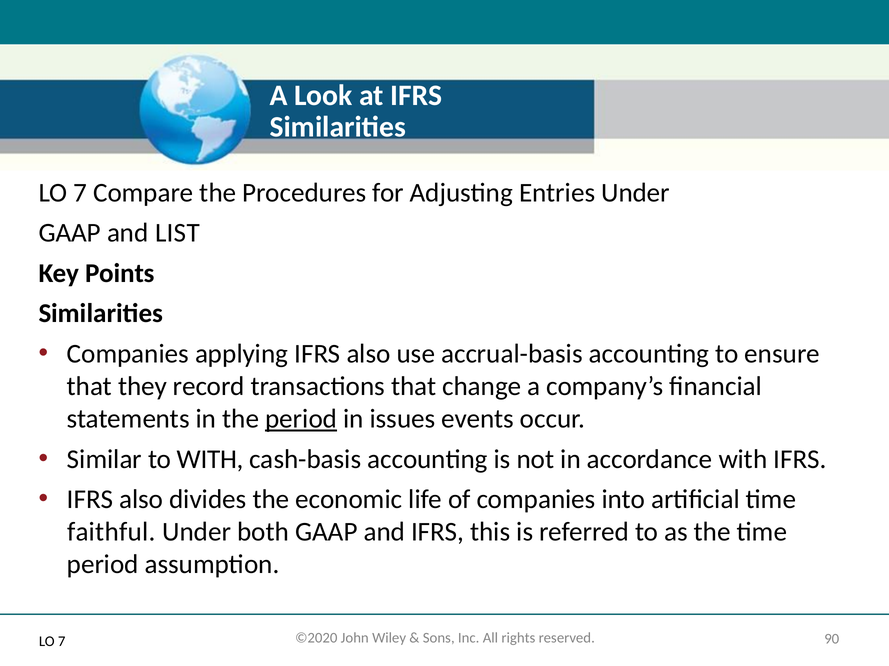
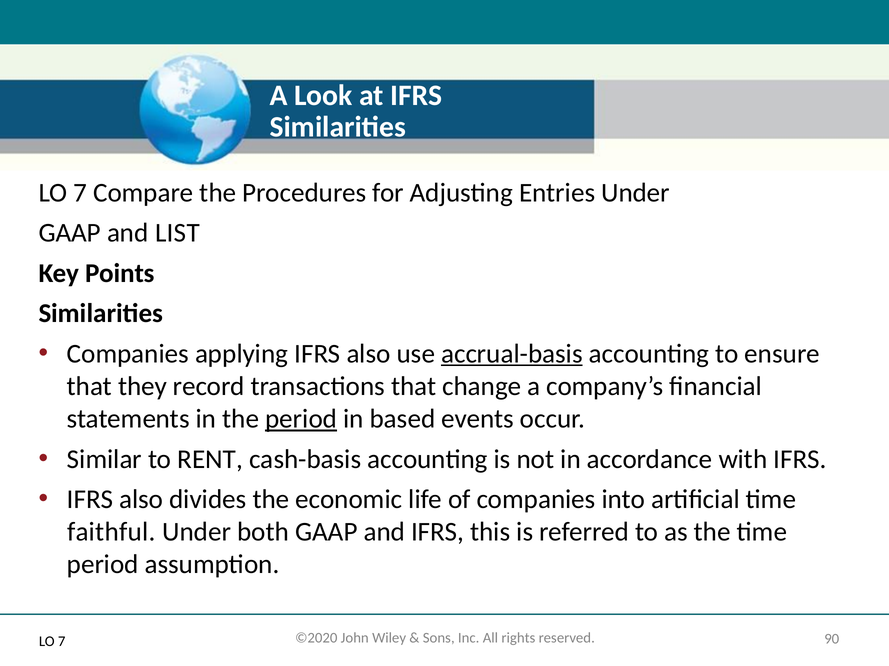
accrual-basis underline: none -> present (512, 354)
issues: issues -> based (402, 419)
to WITH: WITH -> RENT (210, 460)
